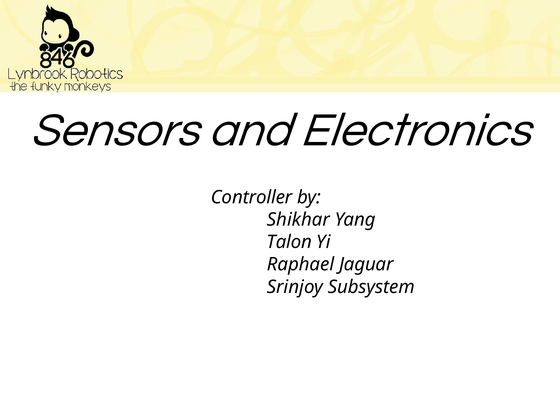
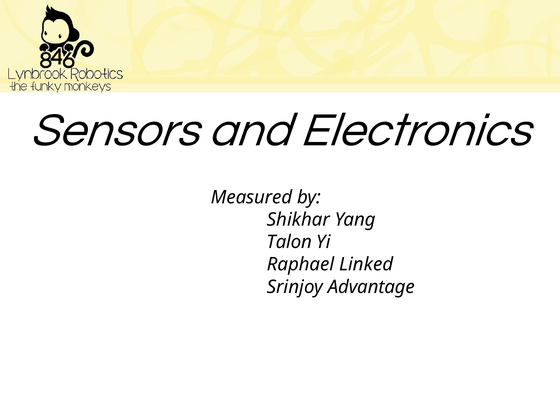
Controller: Controller -> Measured (252, 197)
Jaguar: Jaguar -> Linked (366, 264)
Subsystem: Subsystem -> Advantage (371, 287)
